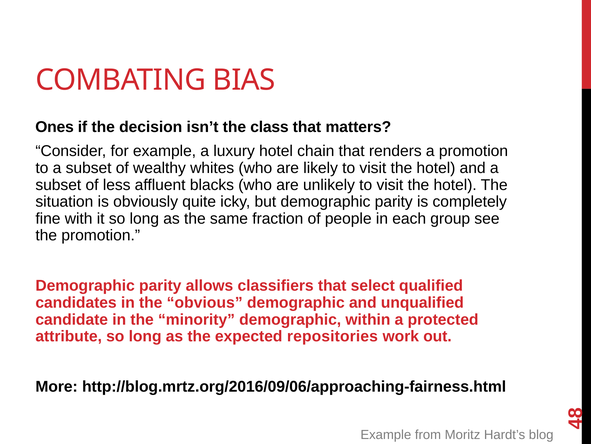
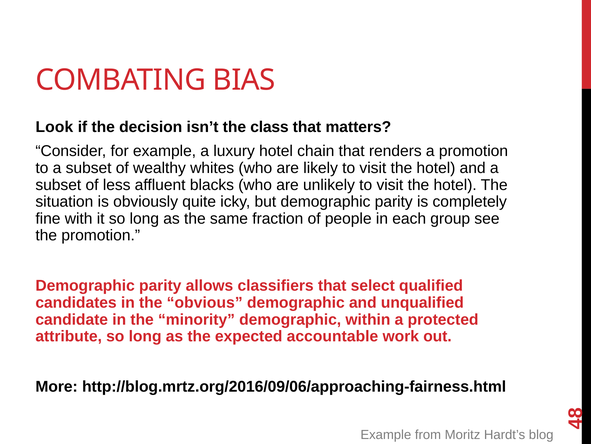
Ones: Ones -> Look (54, 127)
repositories: repositories -> accountable (332, 336)
